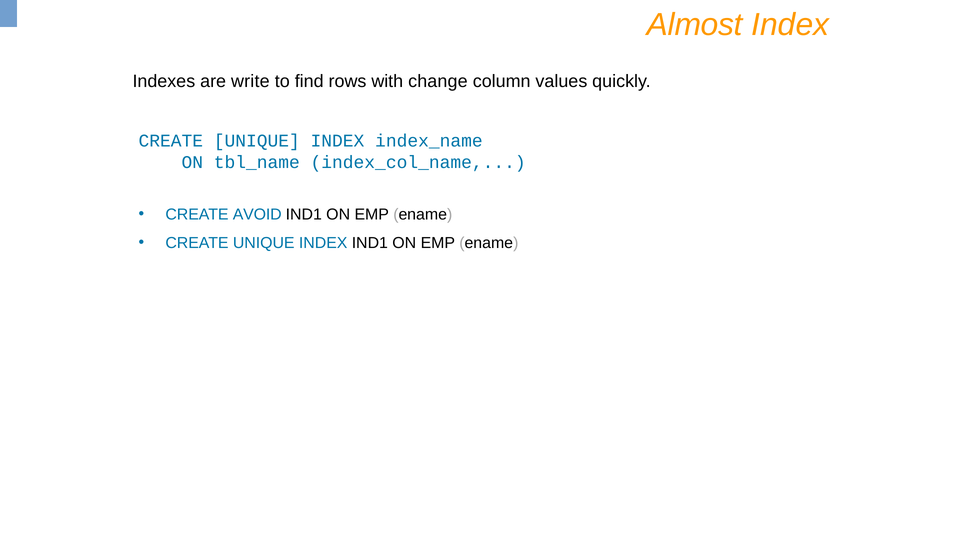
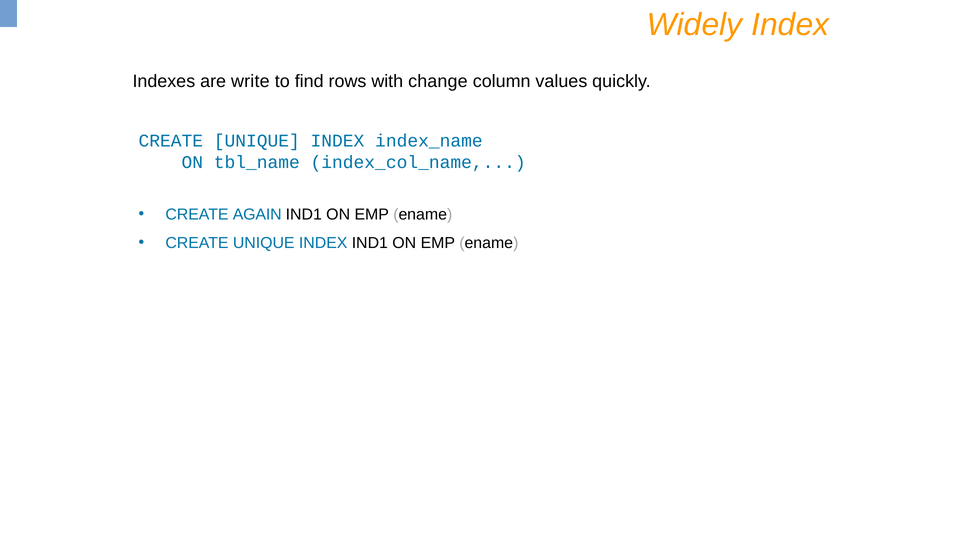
Almost: Almost -> Widely (695, 25)
AVOID: AVOID -> AGAIN (257, 215)
